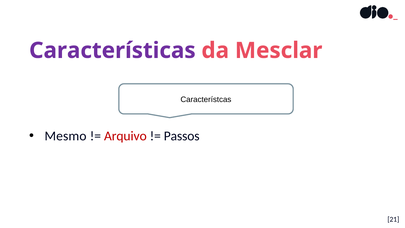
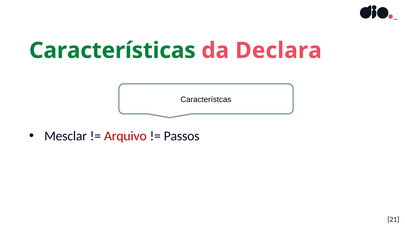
Características colour: purple -> green (112, 50)
Mesclar: Mesclar -> Declara (278, 50)
Mesmo: Mesmo -> Mesclar (66, 136)
